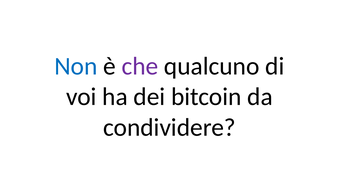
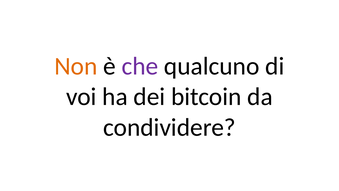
Non colour: blue -> orange (76, 66)
